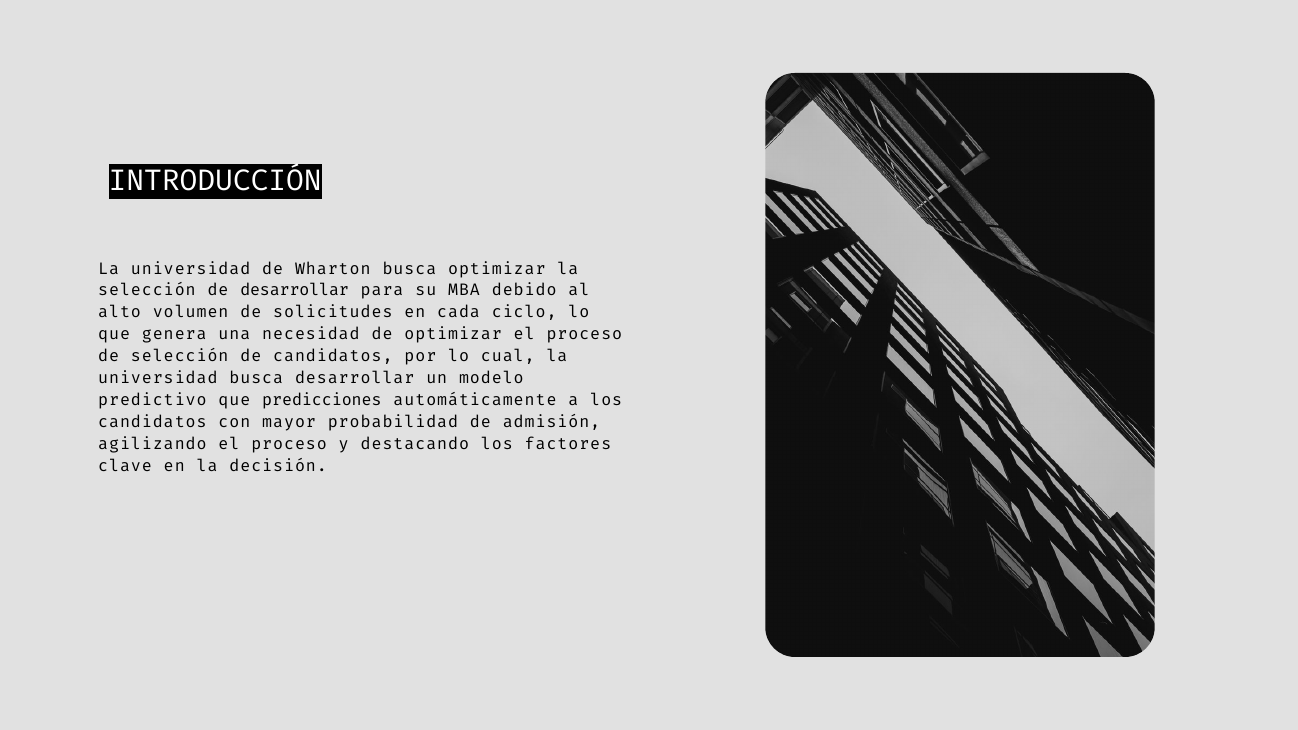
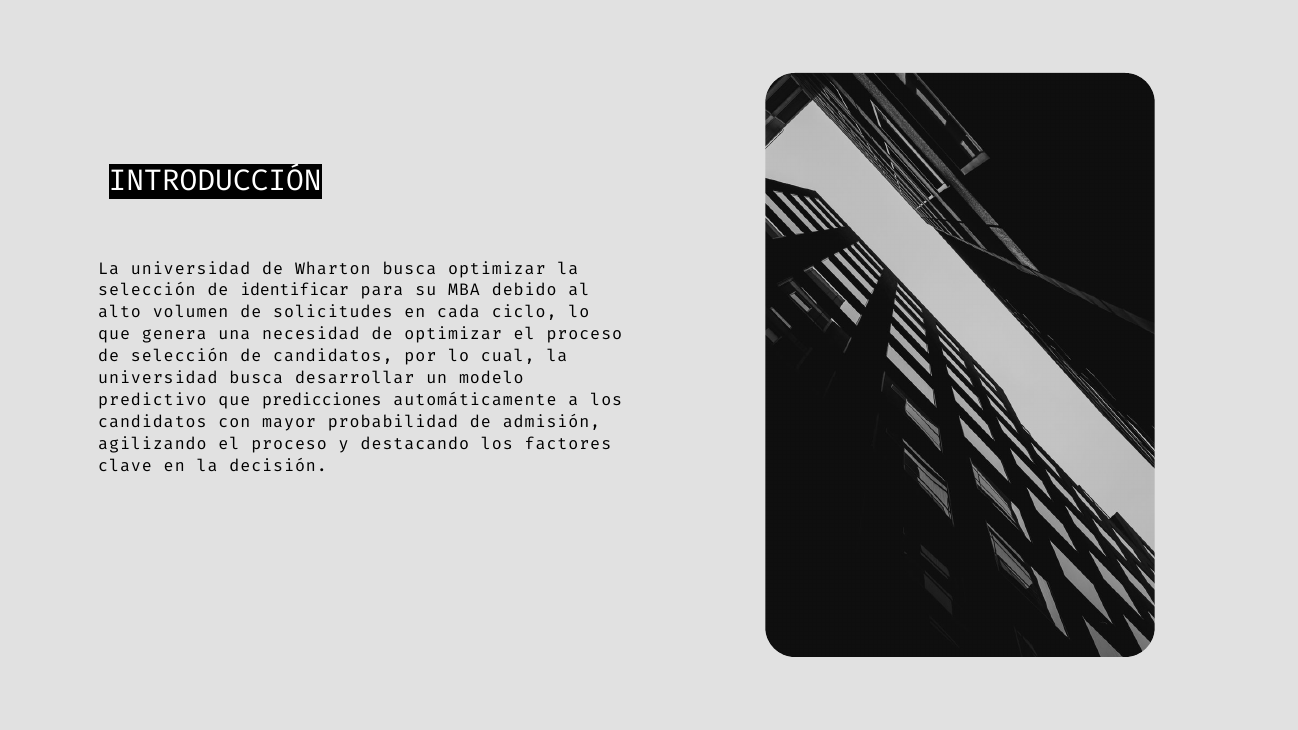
de desarrollar: desarrollar -> identificar (295, 291)
